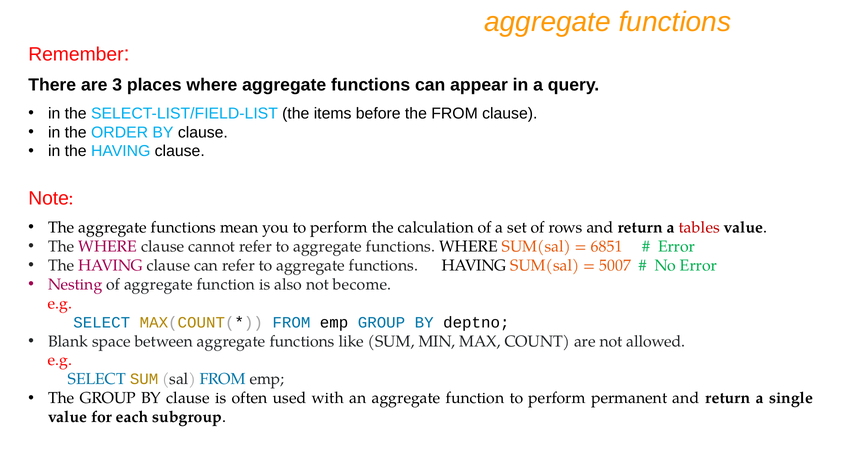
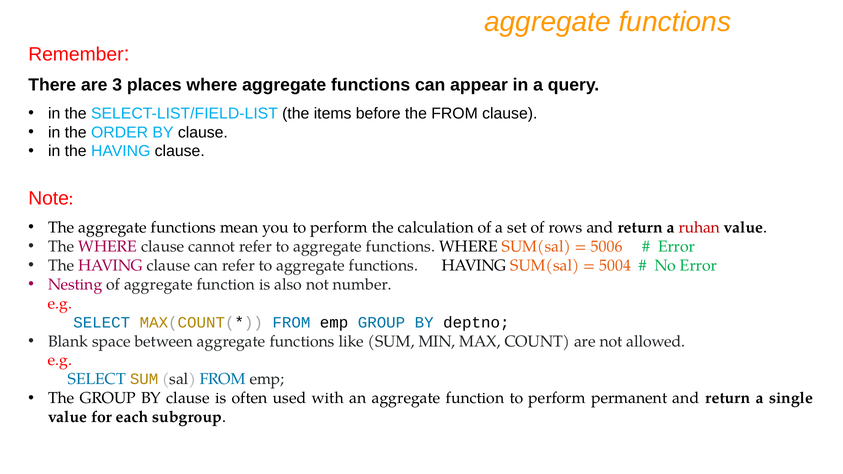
tables: tables -> ruhan (699, 228)
6851: 6851 -> 5006 (607, 247)
5007: 5007 -> 5004 (615, 266)
become: become -> number (362, 285)
